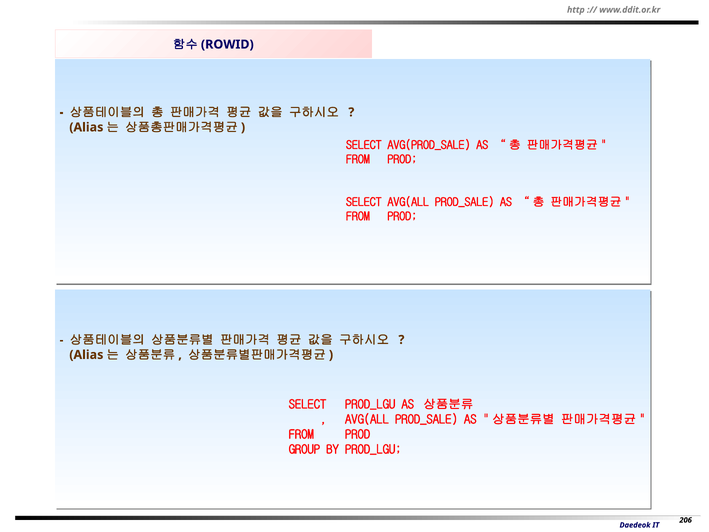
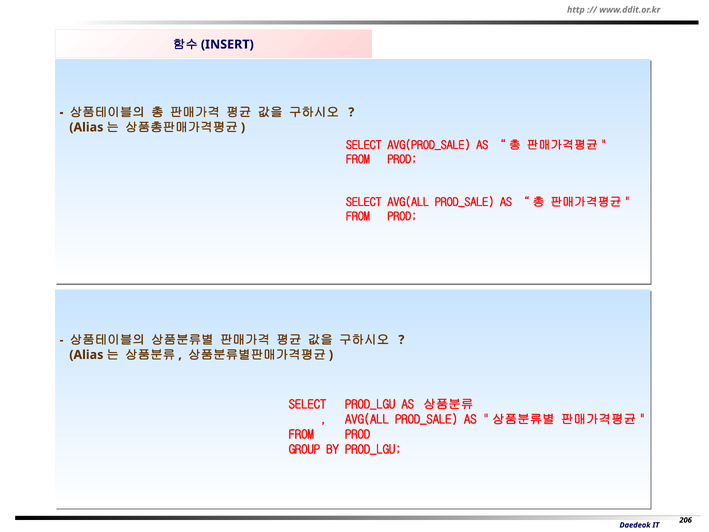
ROWID: ROWID -> INSERT (227, 44)
